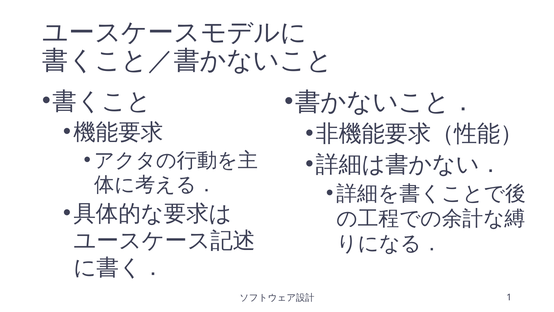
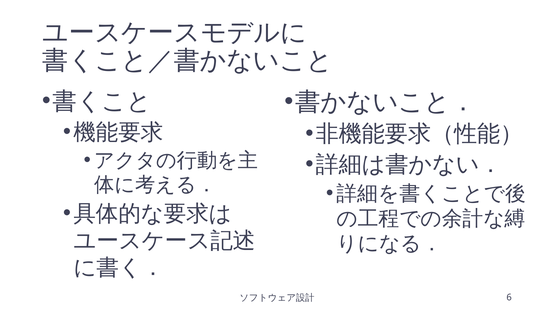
1: 1 -> 6 (509, 297)
